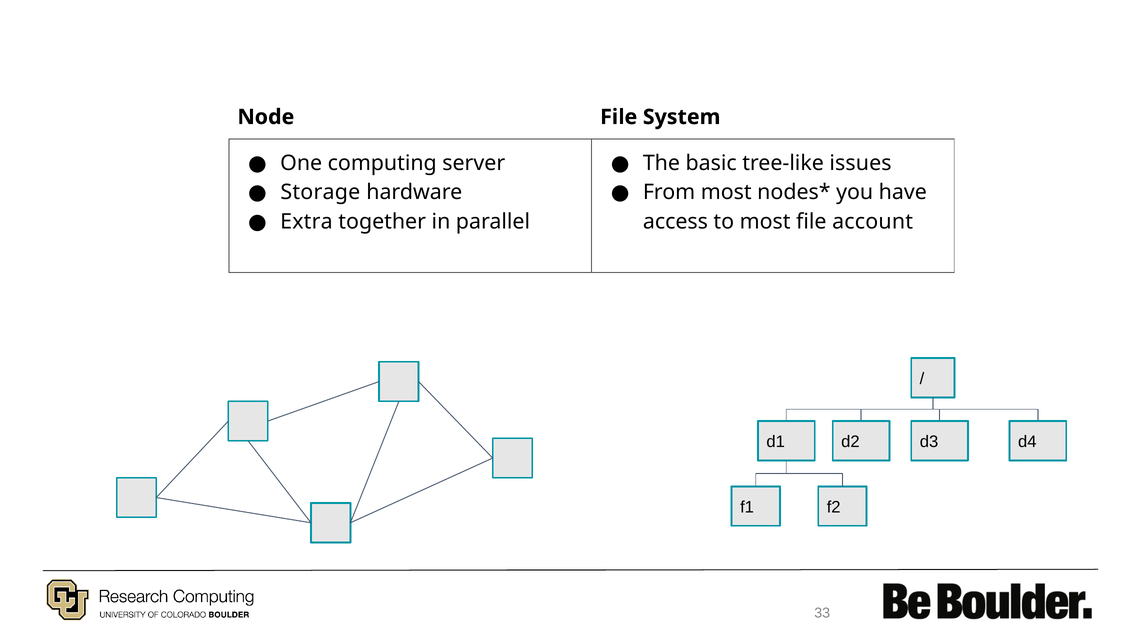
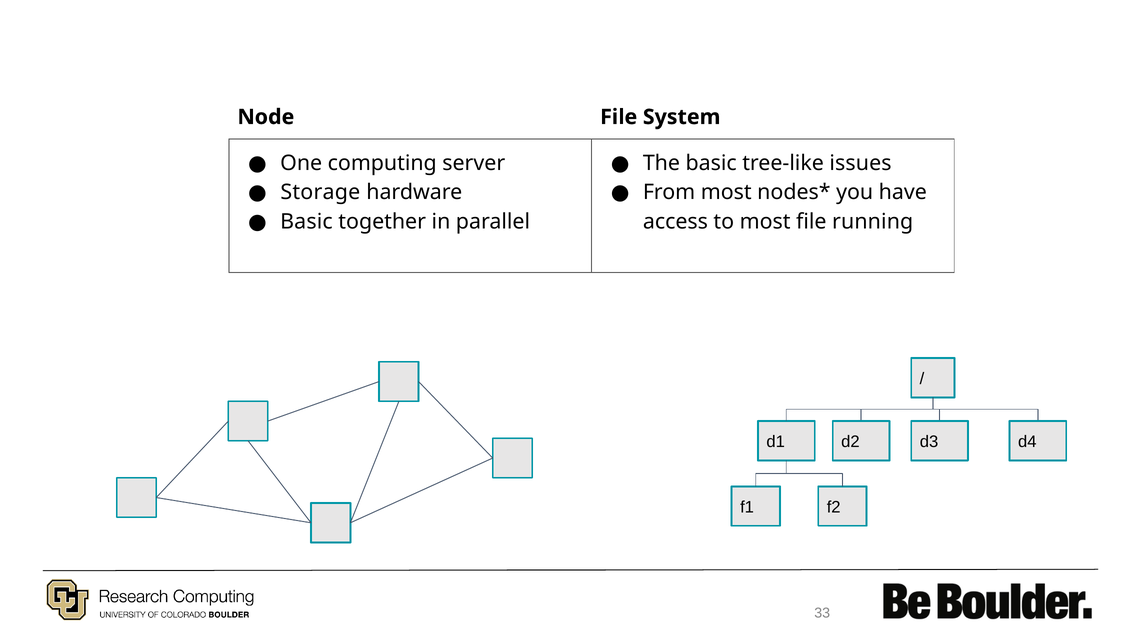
Extra: Extra -> Basic (306, 221)
account: account -> running (873, 221)
